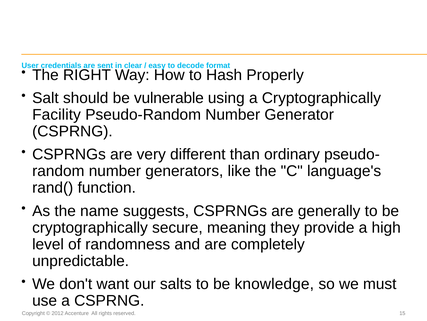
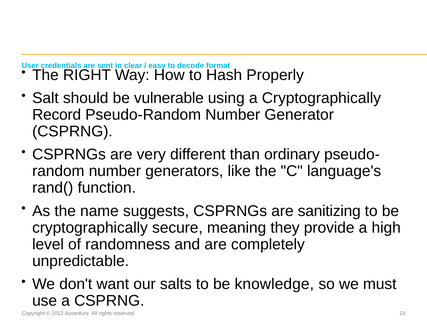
Facility: Facility -> Record (57, 114)
generally: generally -> sanitizing (329, 210)
